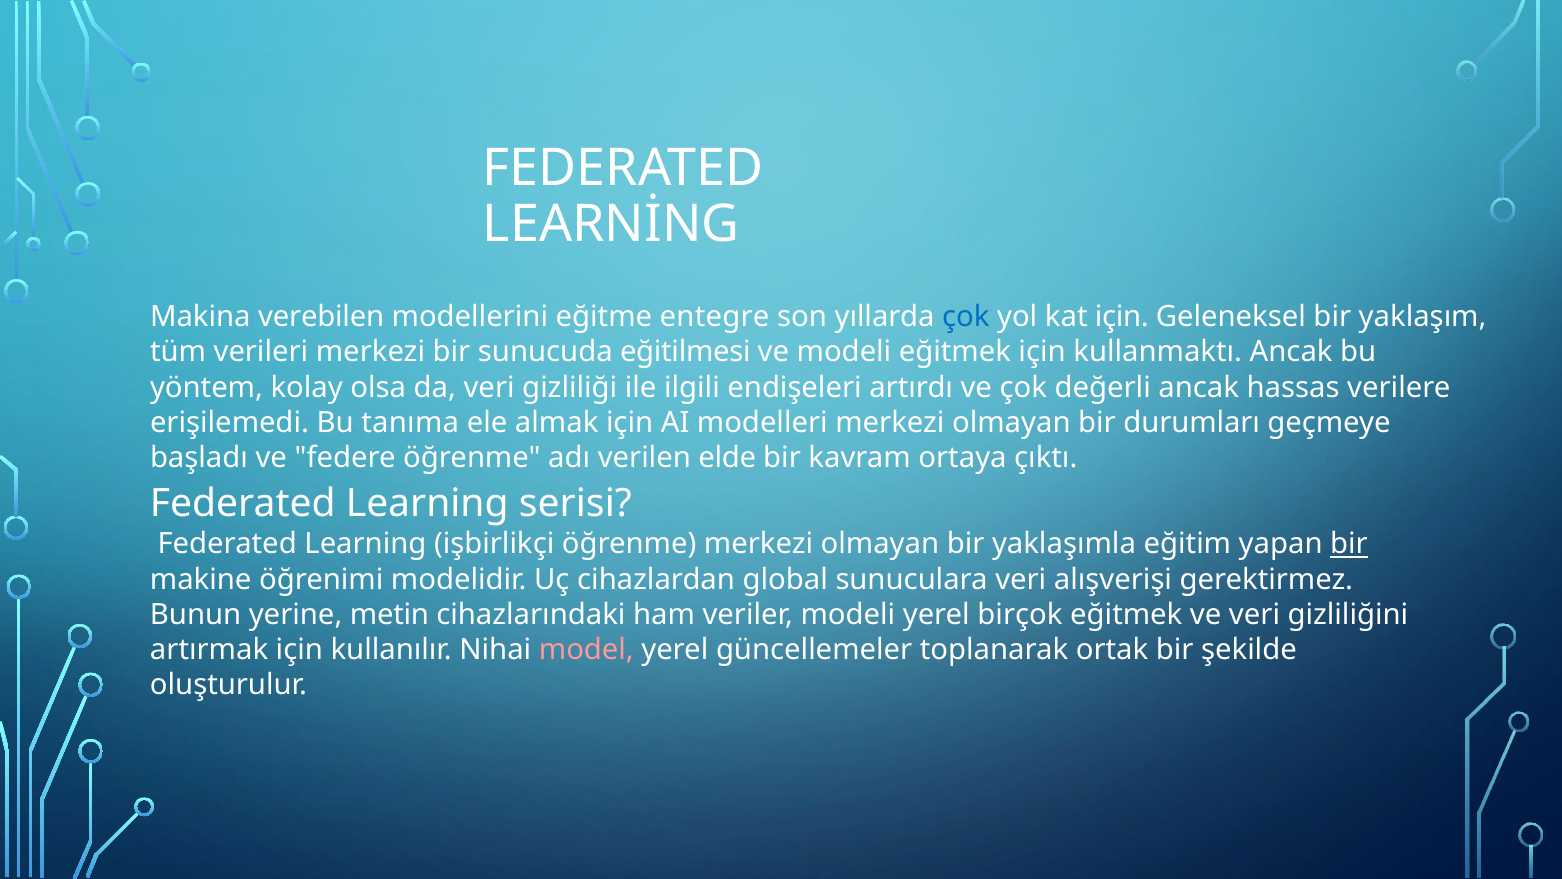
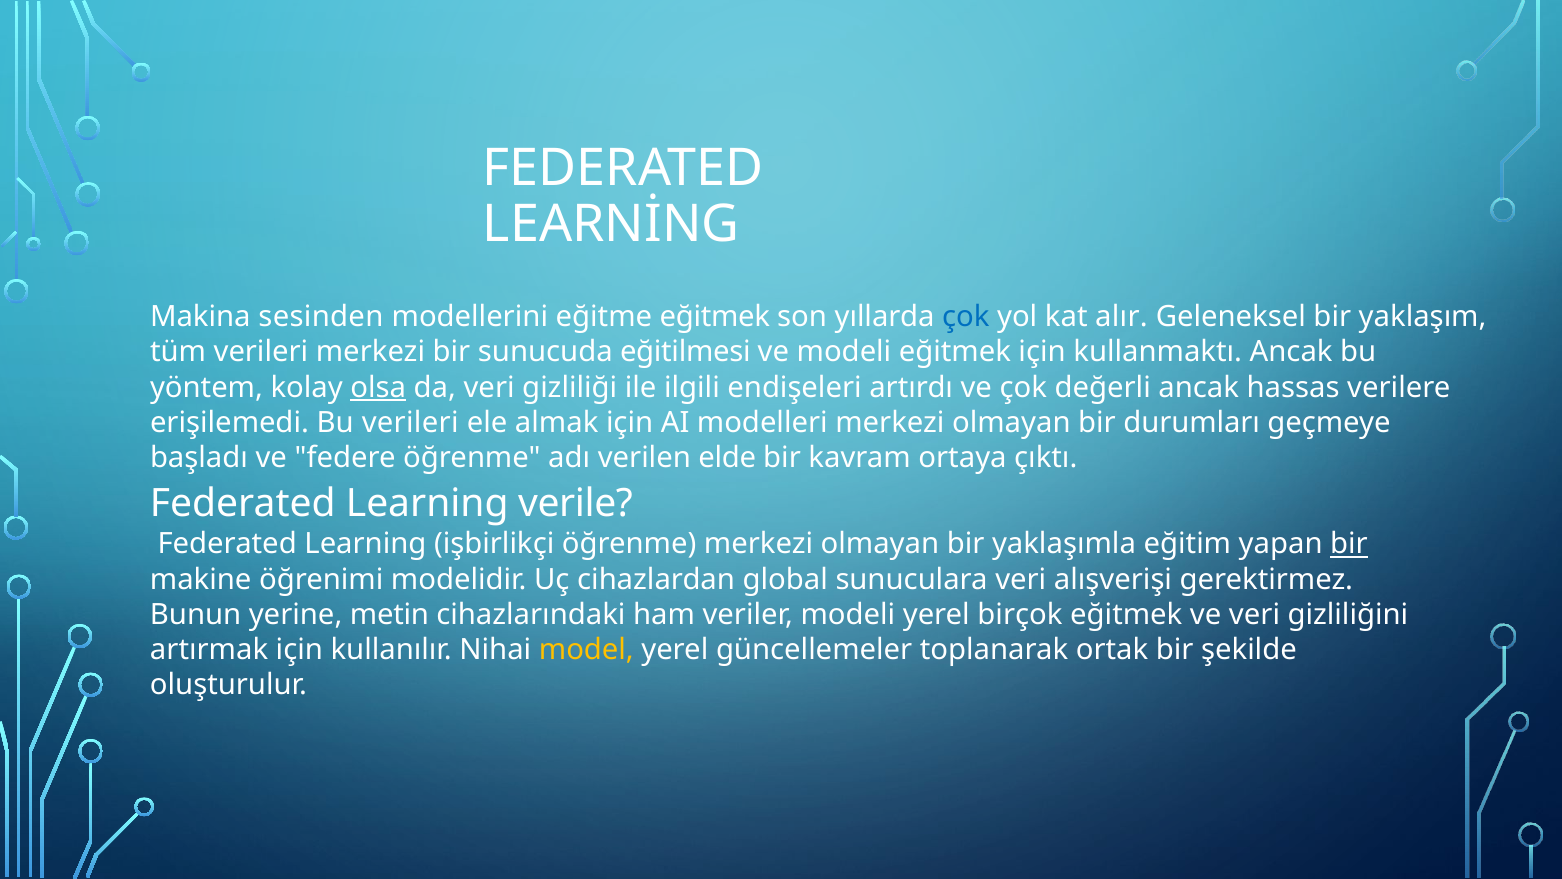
verebilen: verebilen -> sesinden (321, 317)
eğitme entegre: entegre -> eğitmek (715, 317)
kat için: için -> alır (1121, 317)
olsa underline: none -> present (378, 387)
Bu tanıma: tanıma -> verileri (410, 422)
serisi: serisi -> verile (576, 504)
model colour: pink -> yellow (586, 649)
